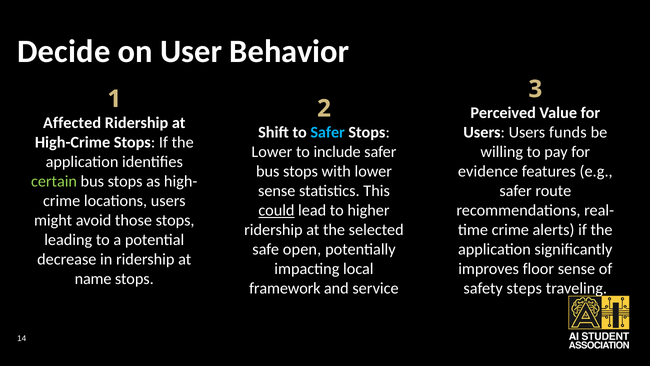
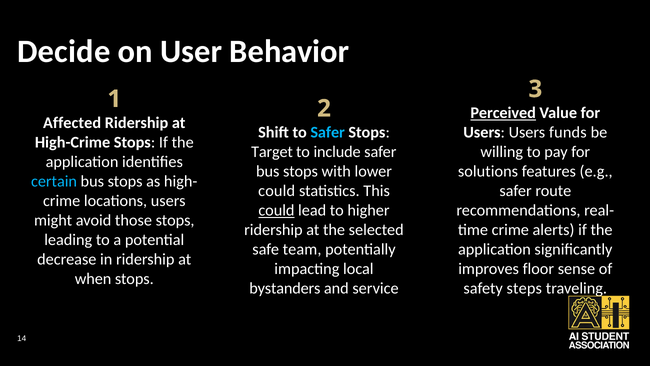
Perceived underline: none -> present (503, 113)
Lower: Lower -> Target (272, 152)
evidence: evidence -> solutions (488, 171)
certain colour: light green -> light blue (54, 181)
sense: sense -> could (277, 191)
open: open -> team (302, 249)
name: name -> when (93, 279)
framework: framework -> bystanders (285, 288)
